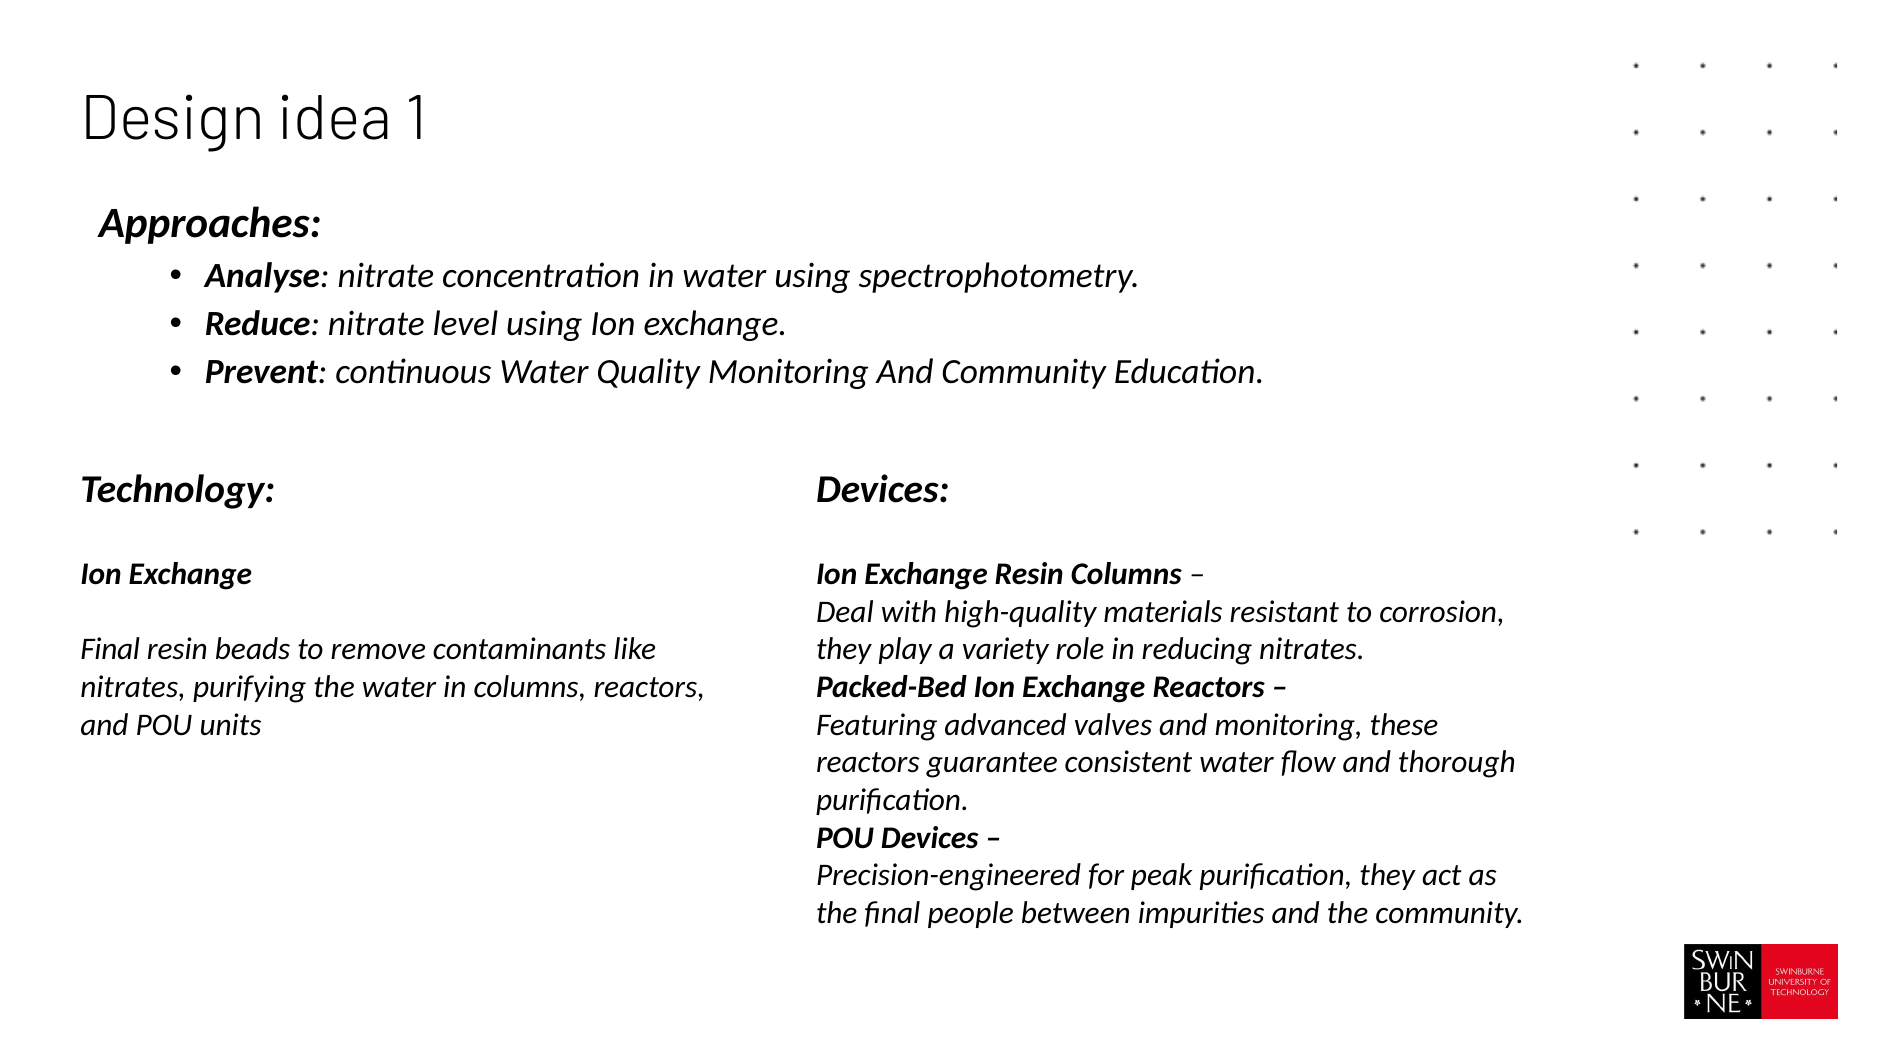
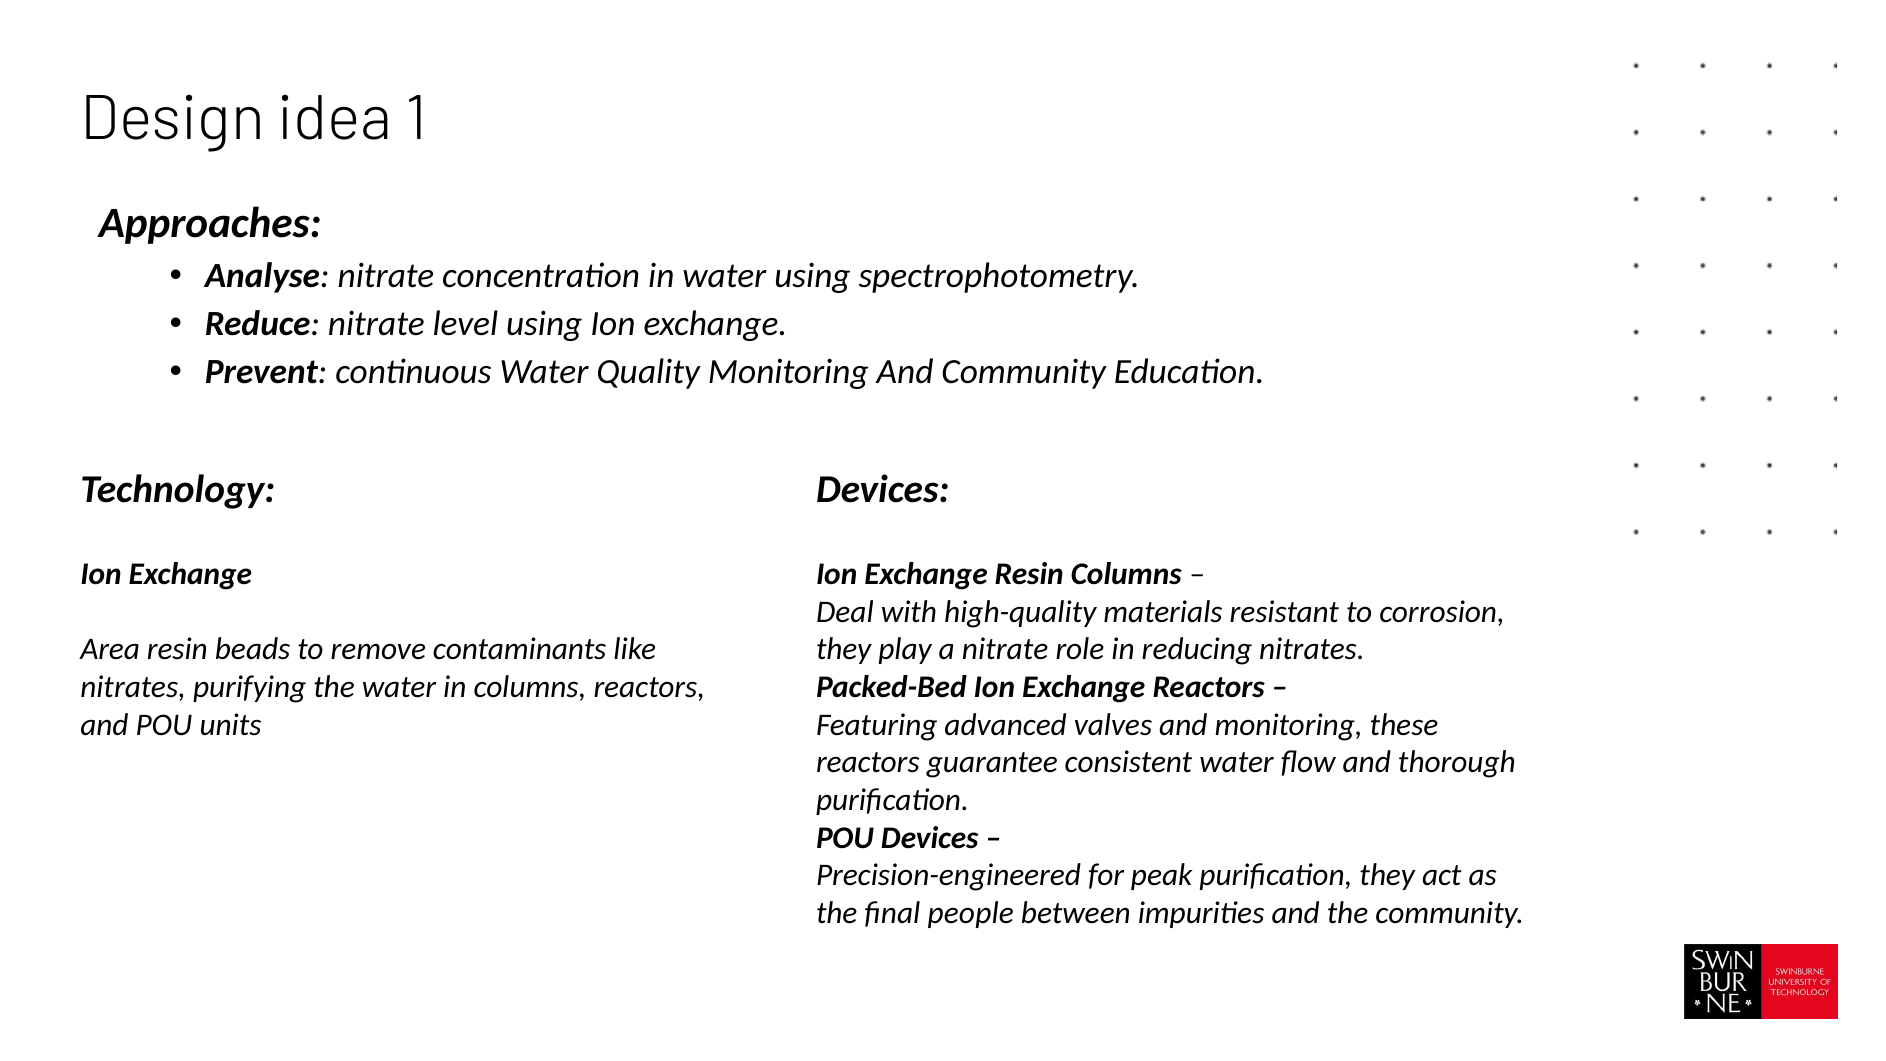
Final: Final -> Area (110, 649)
a variety: variety -> nitrate (1005, 649)
